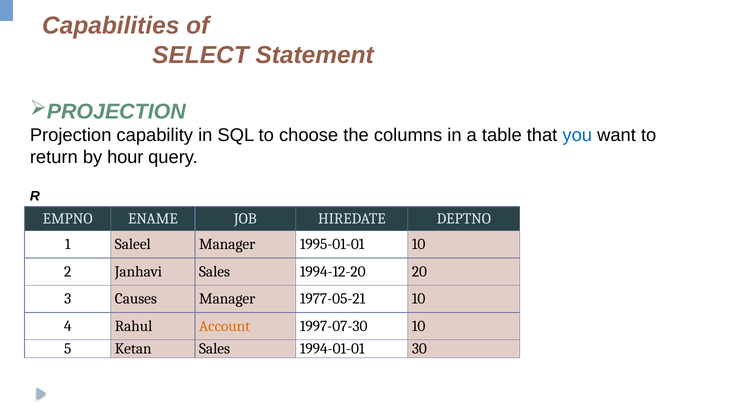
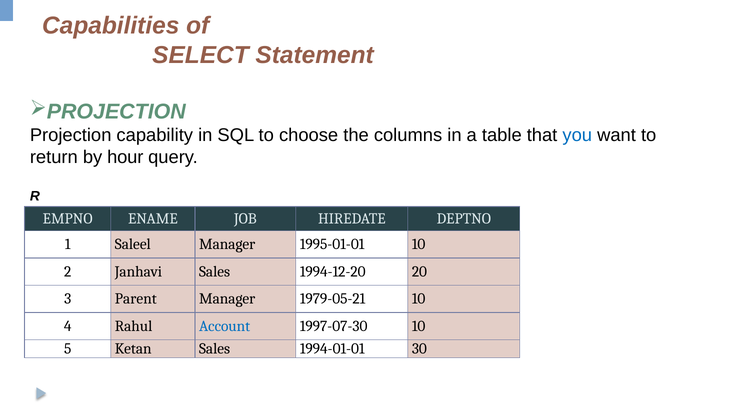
Causes: Causes -> Parent (136, 299)
1977-05-21: 1977-05-21 -> 1979-05-21 (333, 299)
Account colour: orange -> blue (225, 326)
